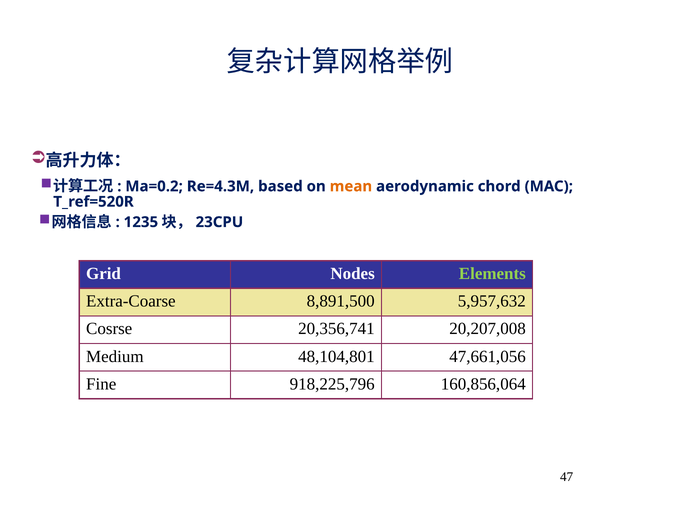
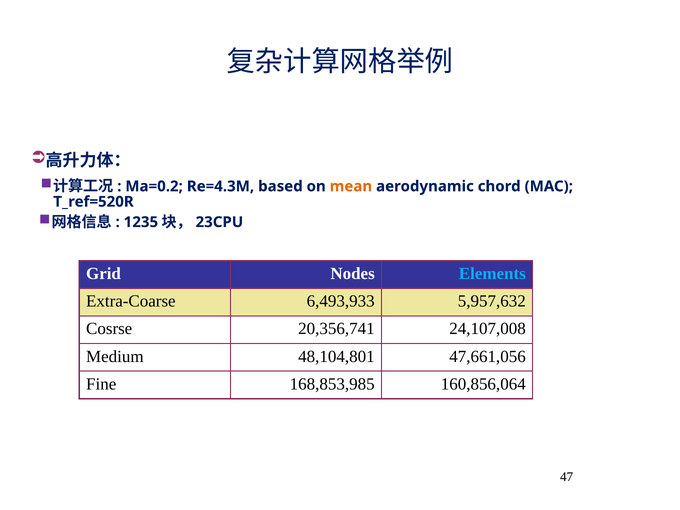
Elements colour: light green -> light blue (492, 274)
8,891,500: 8,891,500 -> 6,493,933 (341, 301)
20,207,008: 20,207,008 -> 24,107,008 (488, 329)
918,225,796: 918,225,796 -> 168,853,985 (332, 384)
